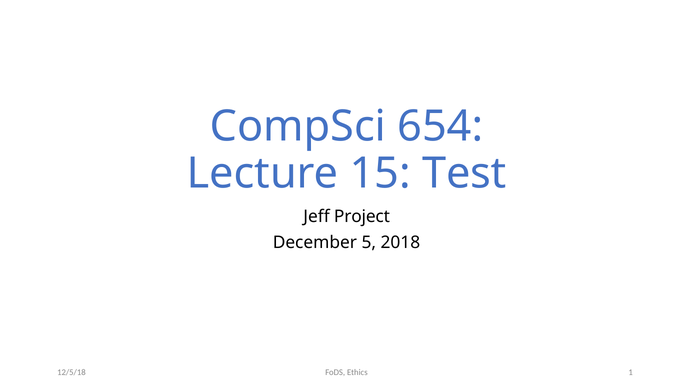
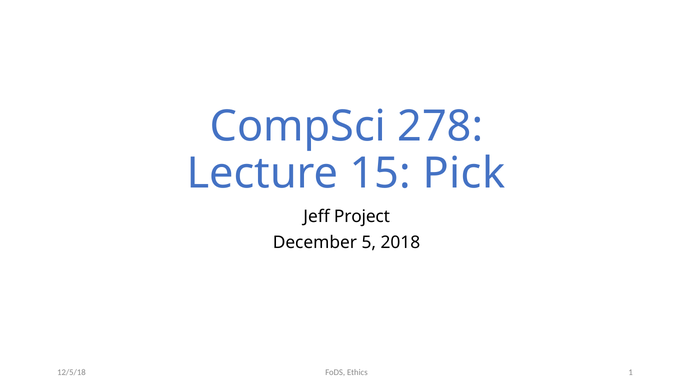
654: 654 -> 278 (440, 126)
Test: Test -> Pick (464, 173)
